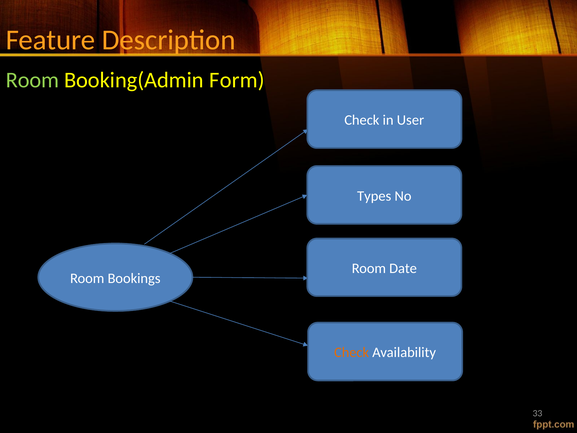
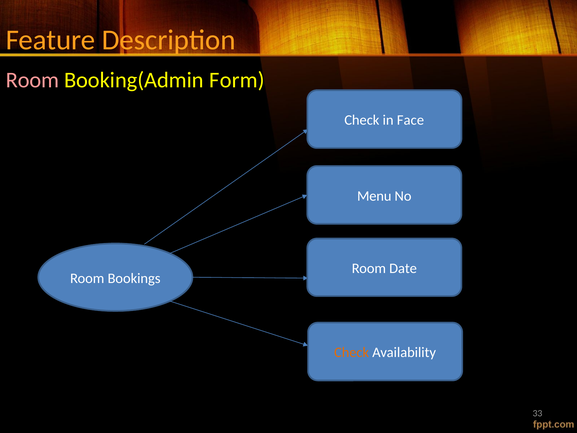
Room colour: light green -> pink (32, 80)
User: User -> Face (410, 120)
Types: Types -> Menu (374, 196)
